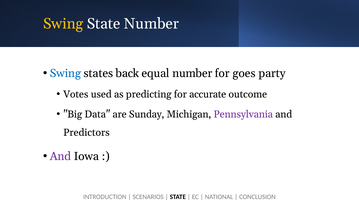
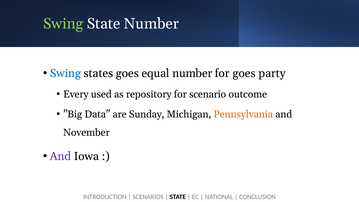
Swing colour: yellow -> light green (63, 24)
states back: back -> goes (127, 73)
Votes: Votes -> Every (76, 94)
predicting: predicting -> repository (149, 94)
accurate: accurate -> scenario (208, 94)
Pennsylvania colour: purple -> orange (243, 114)
Predictors: Predictors -> November (86, 132)
